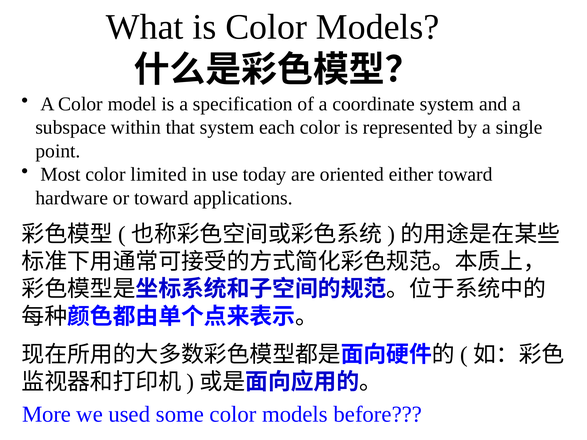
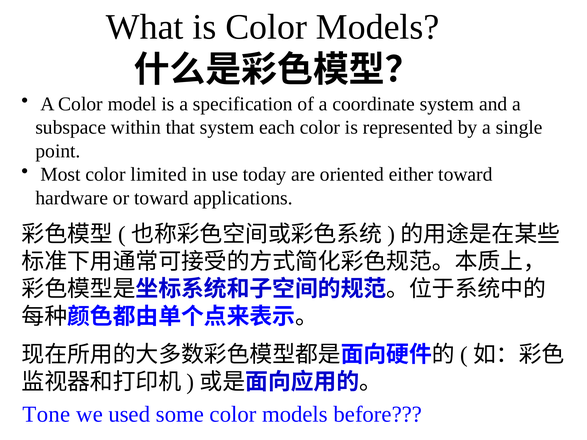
More: More -> Tone (46, 415)
